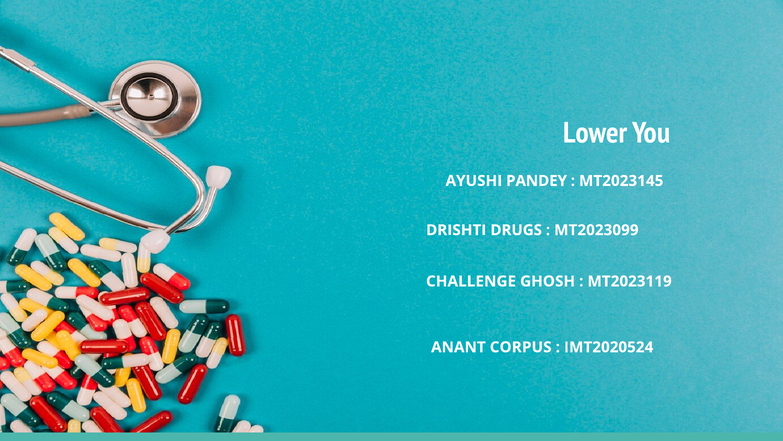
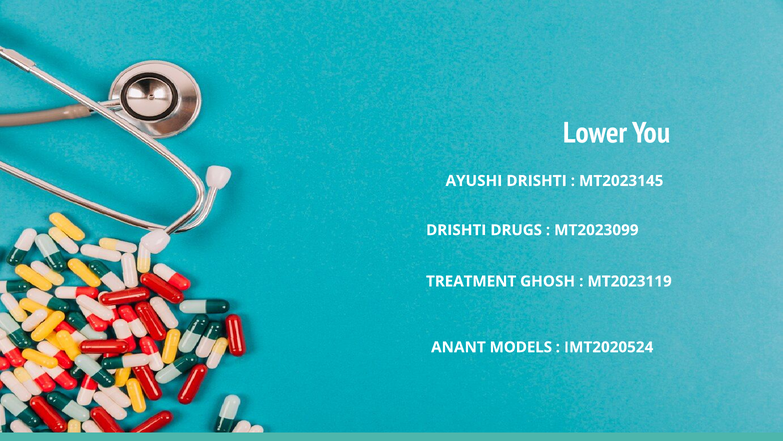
AYUSHI PANDEY: PANDEY -> DRISHTI (536, 181)
CHALLENGE: CHALLENGE -> TREATMENT (471, 281)
CORPUS: CORPUS -> MODELS (521, 347)
